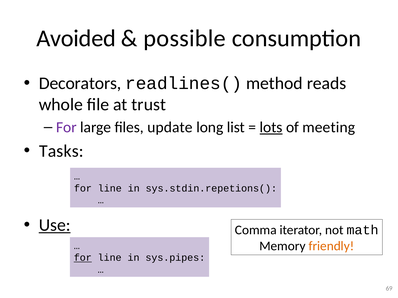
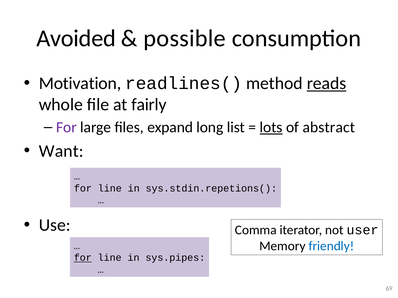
Decorators: Decorators -> Motivation (80, 83)
reads underline: none -> present (326, 83)
trust: trust -> fairly (149, 105)
update: update -> expand (170, 128)
meeting: meeting -> abstract (329, 128)
Tasks: Tasks -> Want (61, 151)
Use underline: present -> none (55, 226)
math: math -> user (363, 230)
friendly colour: orange -> blue (331, 246)
